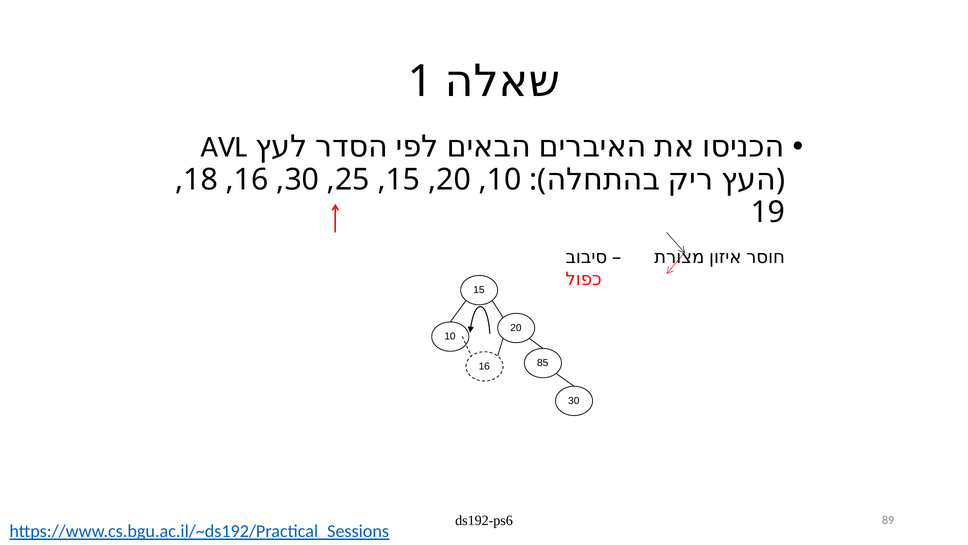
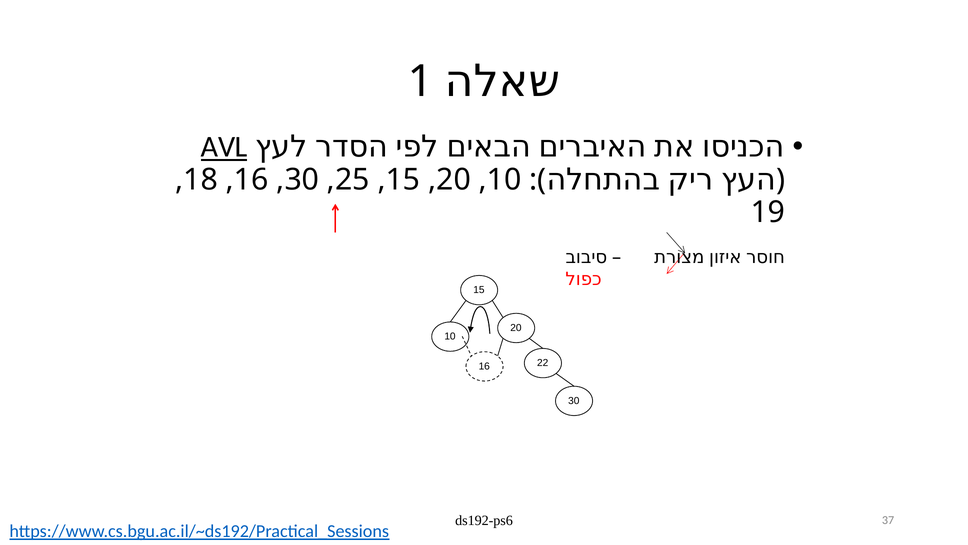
AVL underline: none -> present (224, 147)
85: 85 -> 22 (543, 363)
89: 89 -> 37 (888, 520)
